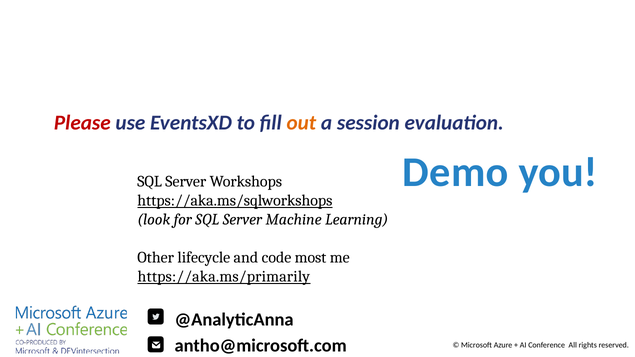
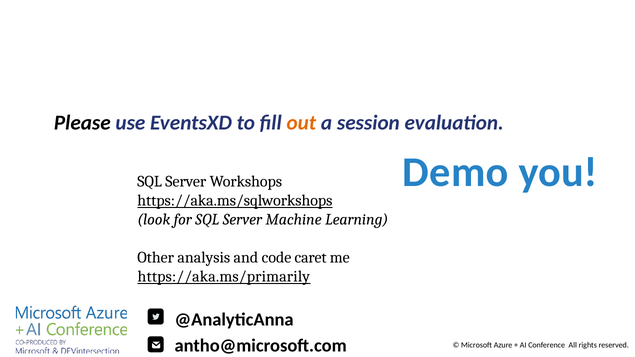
Please colour: red -> black (82, 123)
lifecycle: lifecycle -> analysis (204, 258)
most: most -> caret (311, 258)
